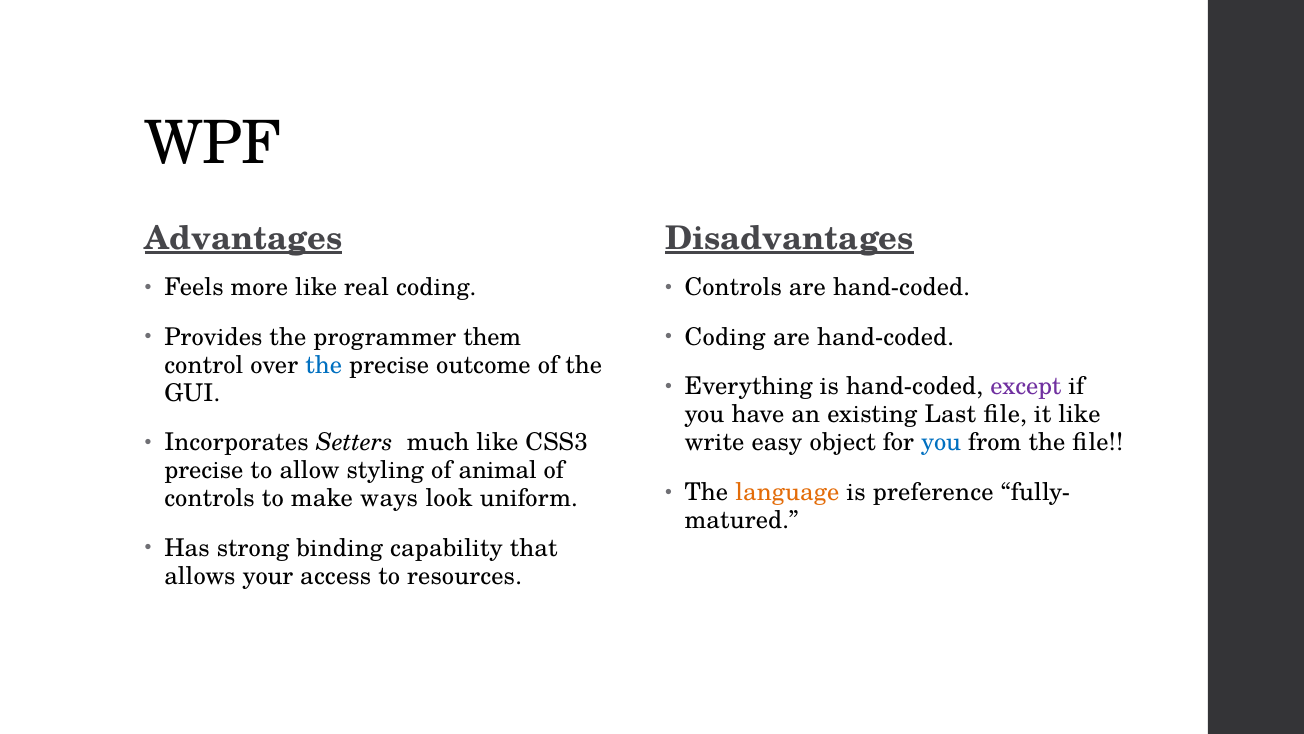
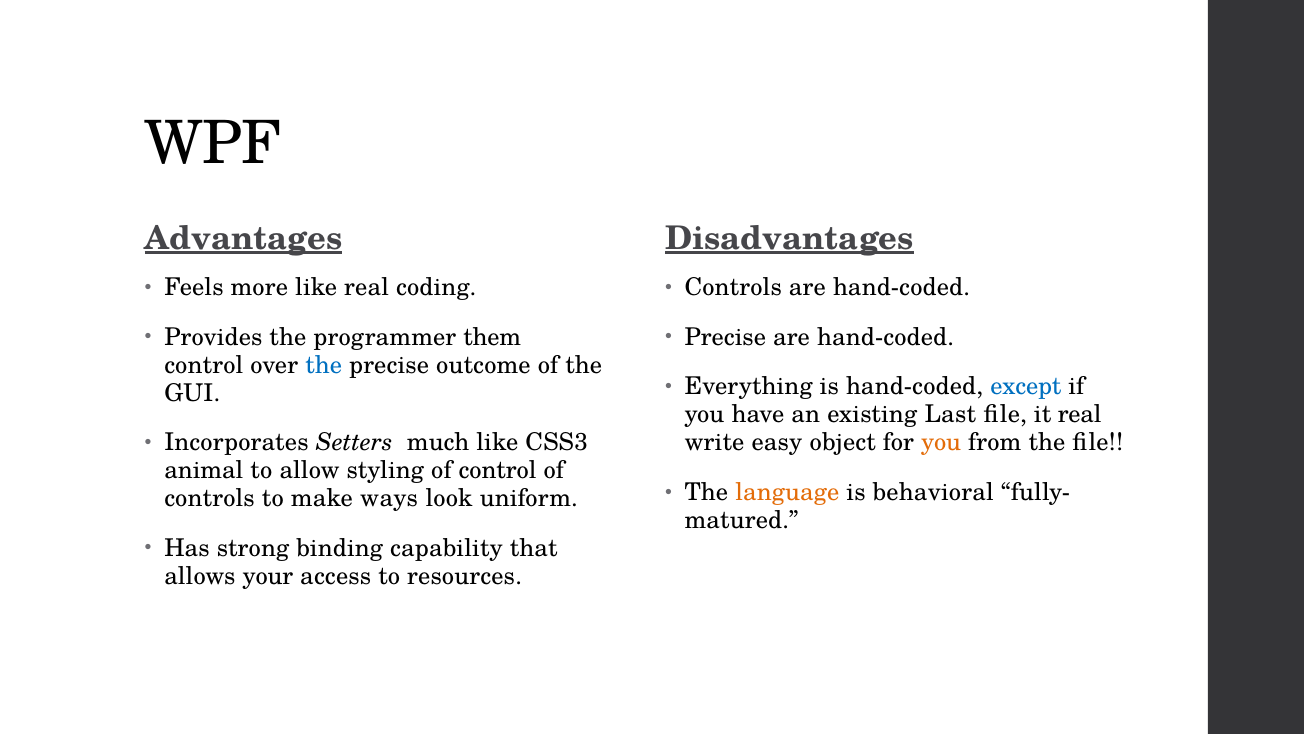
Coding: Coding -> Precise (725, 337)
except colour: purple -> blue (1026, 387)
it like: like -> real (1080, 414)
you colour: blue -> orange (941, 442)
precise: precise -> animal (204, 470)
of animal: animal -> control (498, 470)
preference: preference -> behavioral (933, 492)
